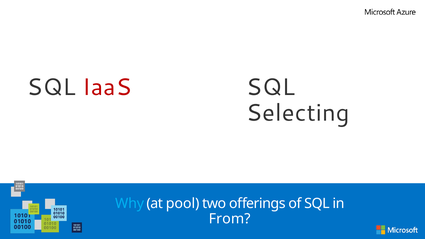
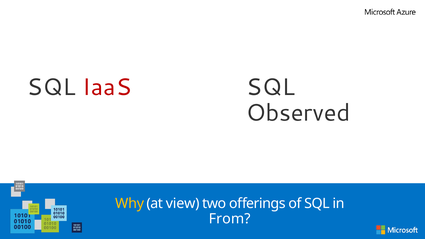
Selecting: Selecting -> Observed (298, 113)
Why colour: light blue -> yellow (130, 204)
pool: pool -> view (183, 204)
